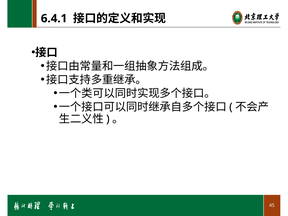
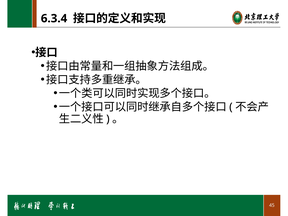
6.4.1: 6.4.1 -> 6.3.4 (54, 18)
